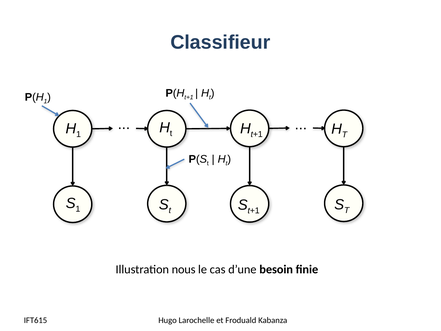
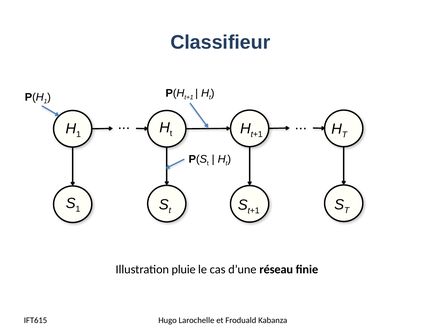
nous: nous -> pluie (184, 269)
besoin: besoin -> réseau (276, 269)
